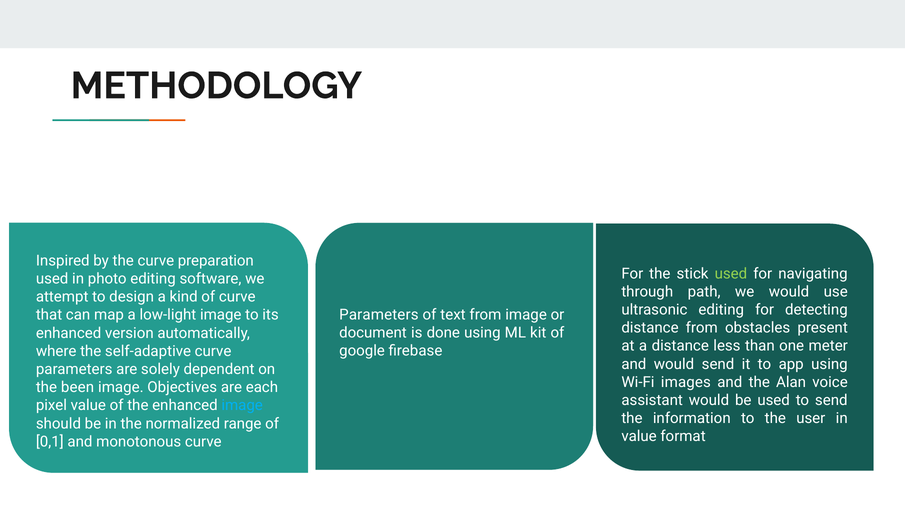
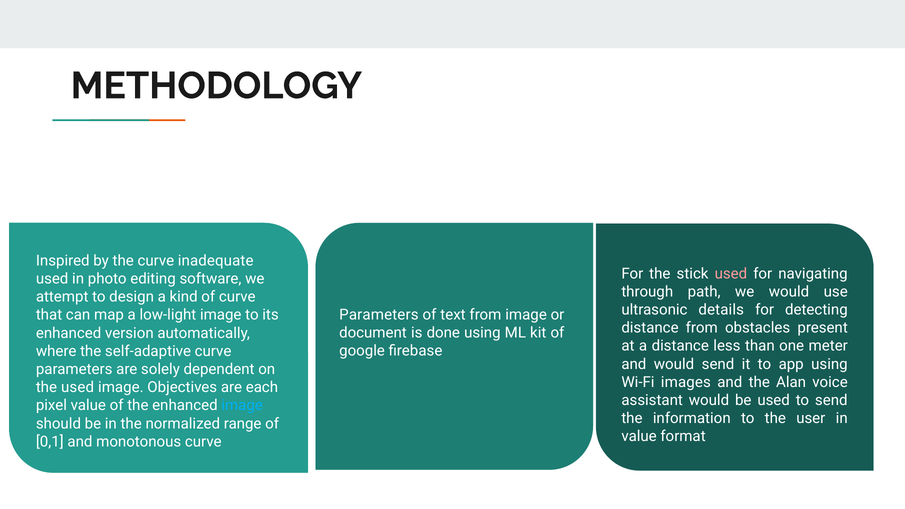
preparation: preparation -> inadequate (216, 261)
used colour: light green -> pink (731, 274)
ultrasonic editing: editing -> details (721, 310)
the been: been -> used (78, 387)
